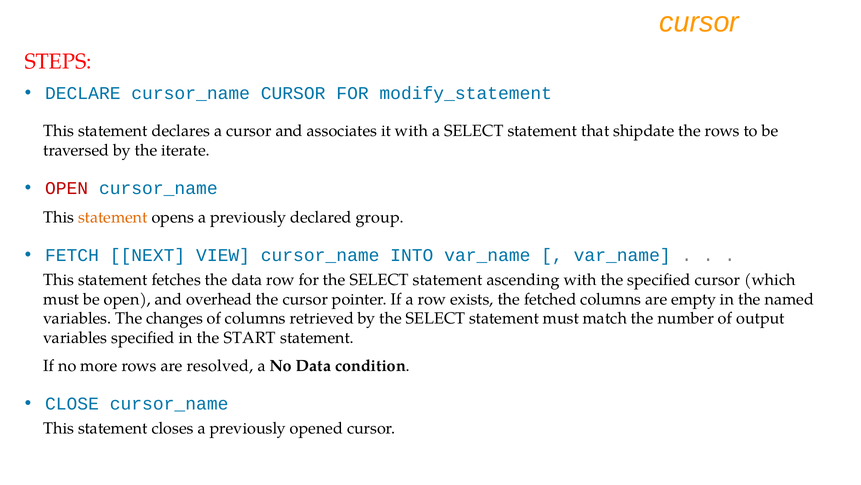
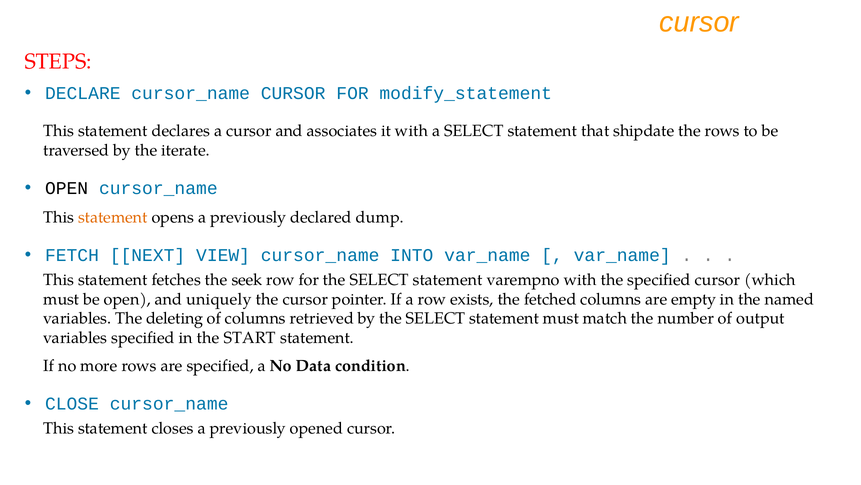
OPEN colour: red -> black (67, 188)
group: group -> dump (380, 217)
the data: data -> seek (247, 279)
ascending: ascending -> varempno (523, 279)
overhead: overhead -> uniquely (219, 299)
changes: changes -> deleting (175, 318)
are resolved: resolved -> specified (220, 365)
